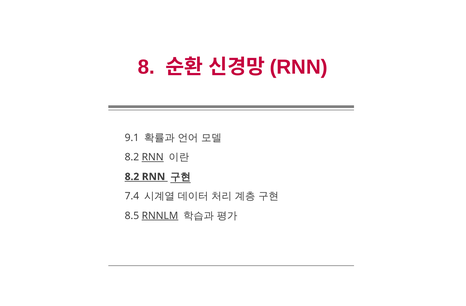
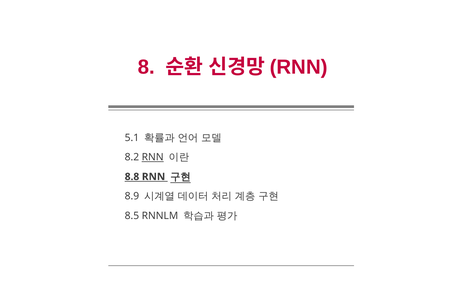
9.1: 9.1 -> 5.1 (132, 138)
8.2: 8.2 -> 8.8 (132, 177)
7.4: 7.4 -> 8.9 (132, 196)
RNNLM underline: present -> none (160, 216)
